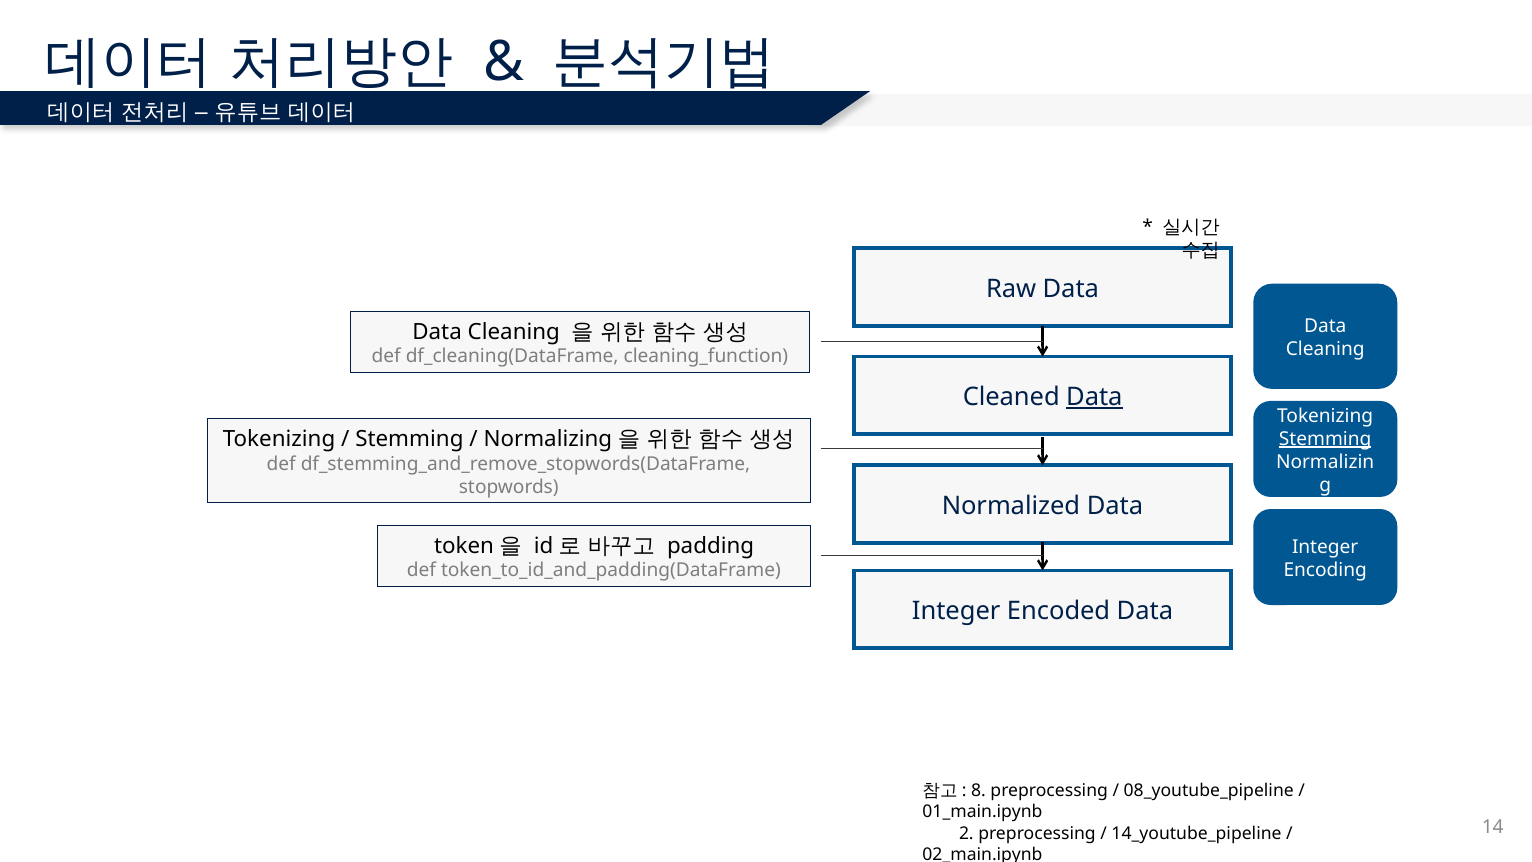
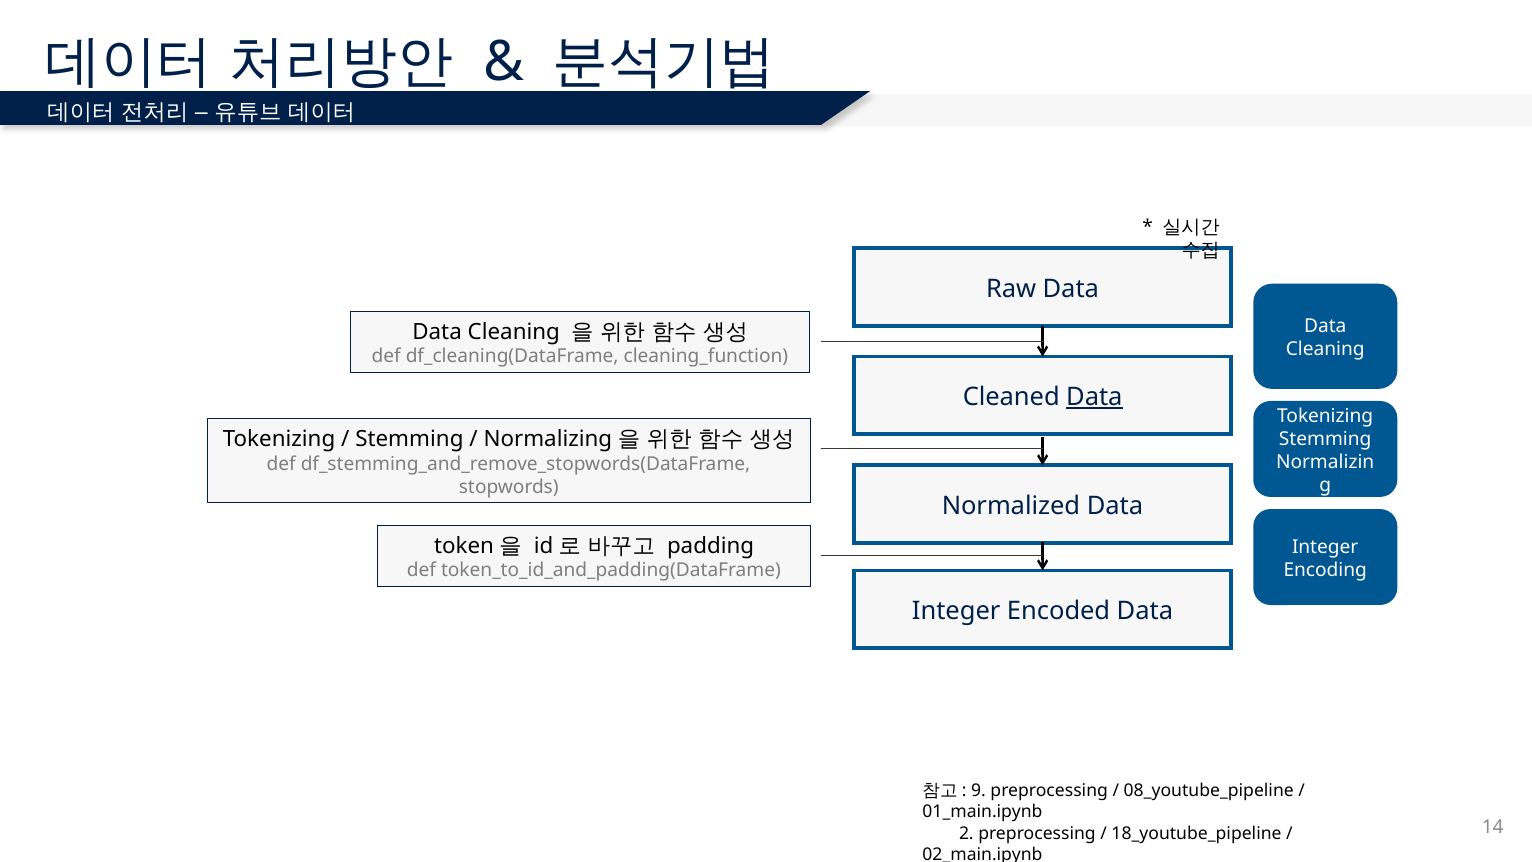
Stemming underline: present -> none (1325, 439)
8: 8 -> 9 (978, 791)
14_youtube_pipeline: 14_youtube_pipeline -> 18_youtube_pipeline (1197, 833)
